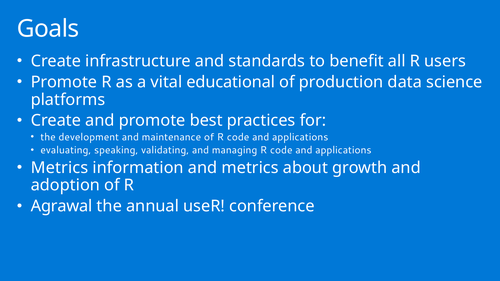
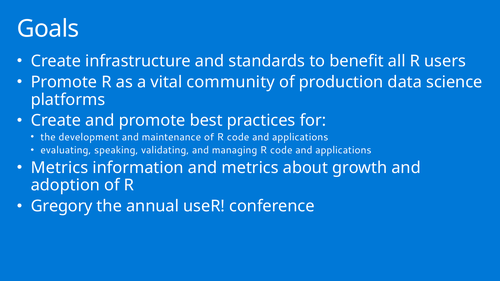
educational: educational -> community (231, 82)
Agrawal: Agrawal -> Gregory (62, 206)
